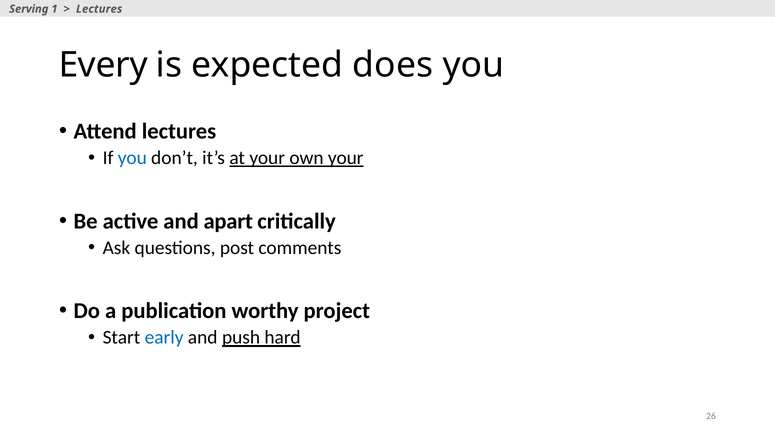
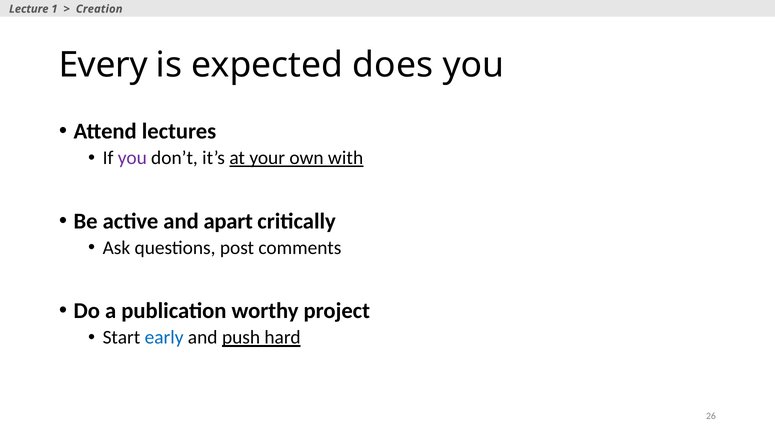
Serving: Serving -> Lecture (29, 9)
Lectures: Lectures -> Creation (99, 9)
you colour: blue -> purple (132, 158)
own your: your -> with (346, 158)
